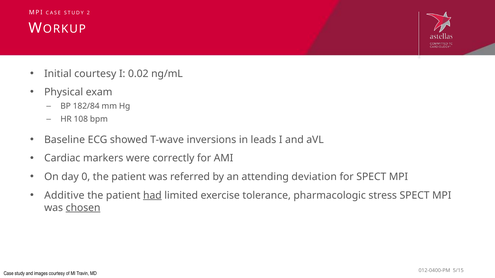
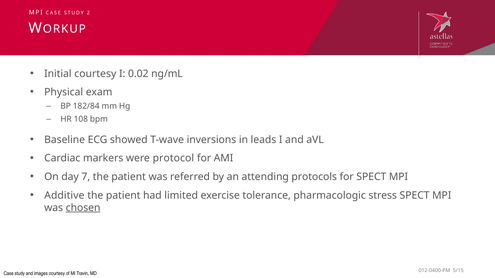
correctly: correctly -> protocol (173, 159)
0: 0 -> 7 (86, 177)
deviation: deviation -> protocols (314, 177)
had underline: present -> none (152, 196)
